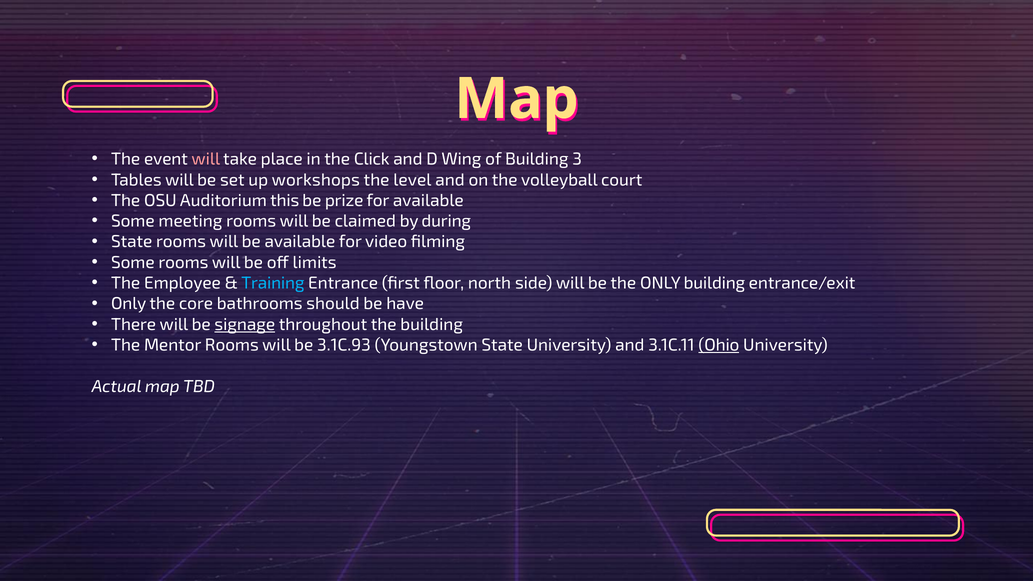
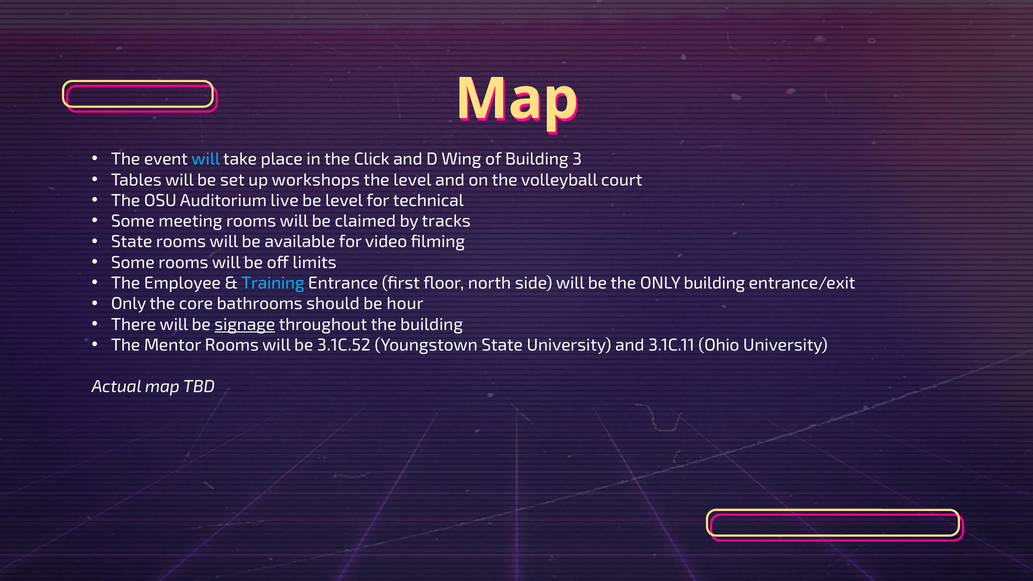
will colour: pink -> light blue (206, 159)
this: this -> live (285, 201)
be prize: prize -> level (344, 201)
for available: available -> technical (428, 201)
during: during -> tracks (446, 221)
have: have -> hour (405, 304)
3.1C.93: 3.1C.93 -> 3.1C.52 (344, 345)
Ohio underline: present -> none (719, 345)
